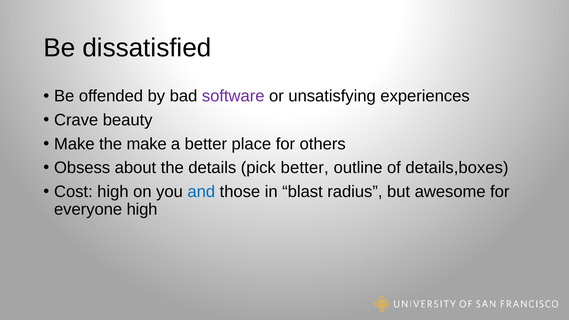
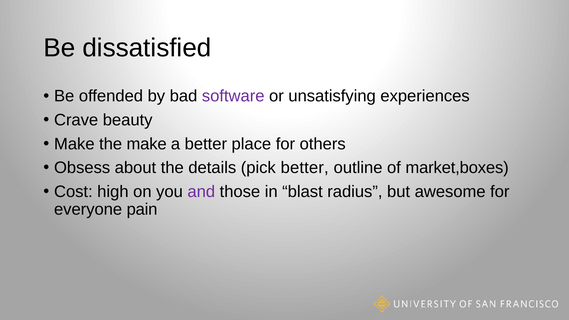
details,boxes: details,boxes -> market,boxes (457, 168)
and colour: blue -> purple (201, 192)
everyone high: high -> pain (142, 210)
